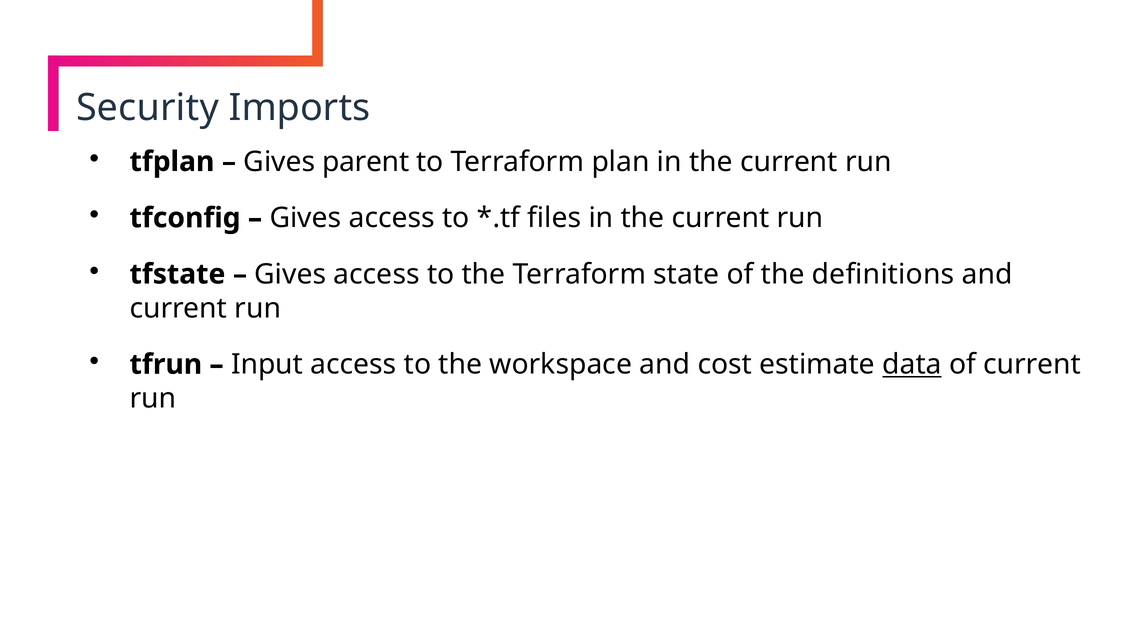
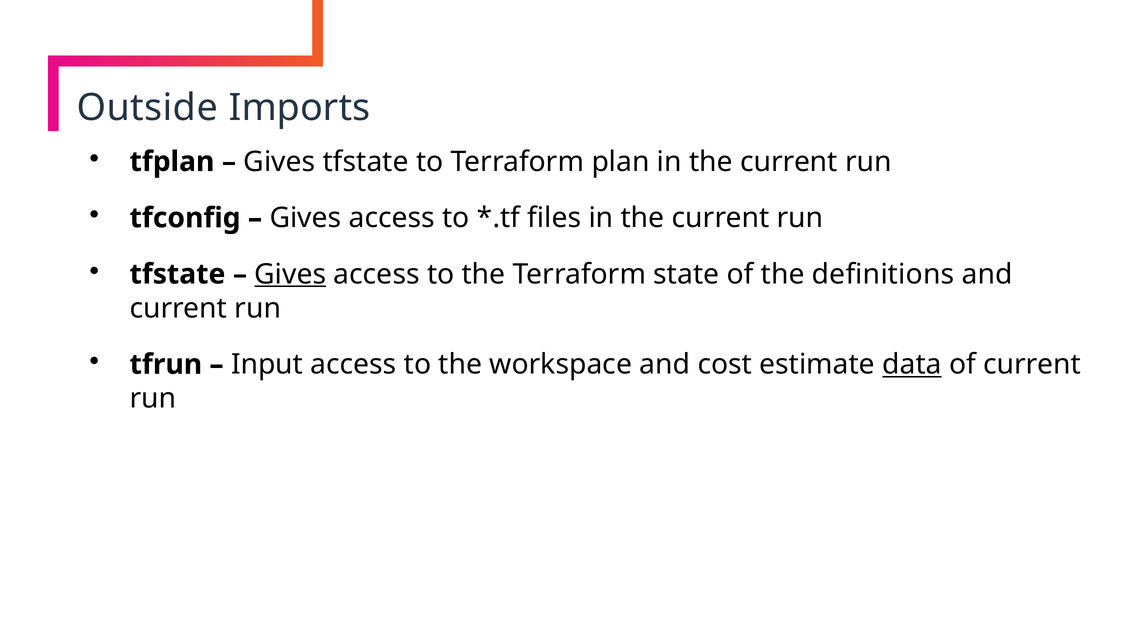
Security: Security -> Outside (147, 108)
Gives parent: parent -> tfstate (366, 162)
Gives underline: none -> present (290, 274)
